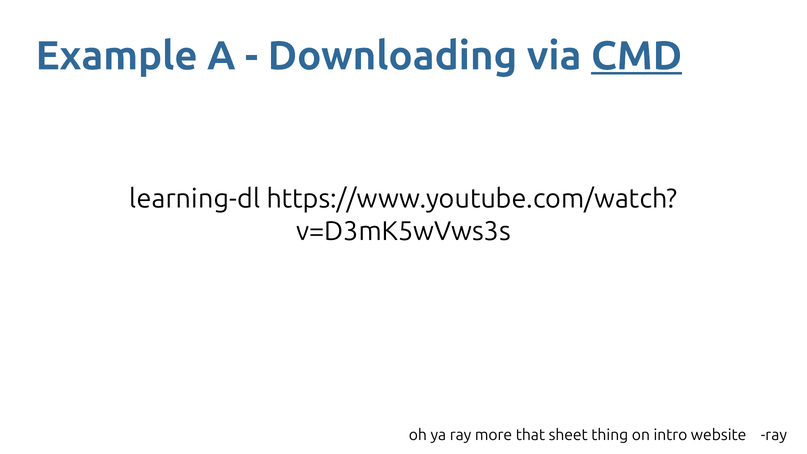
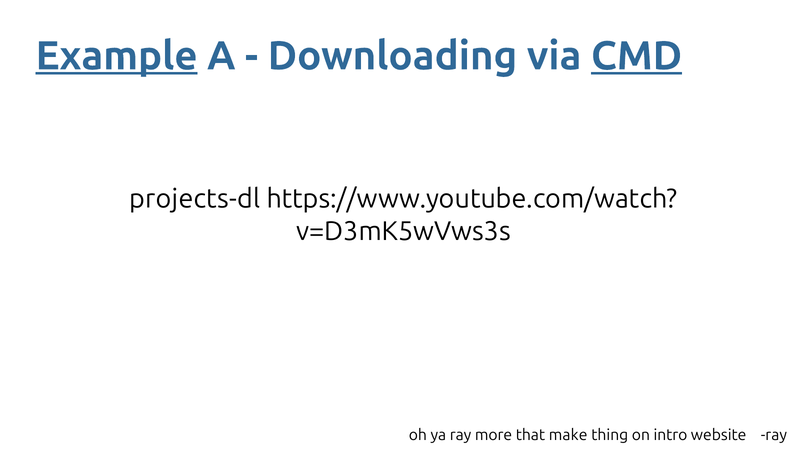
Example underline: none -> present (117, 56)
learning-dl: learning-dl -> projects-dl (195, 199)
sheet: sheet -> make (568, 435)
